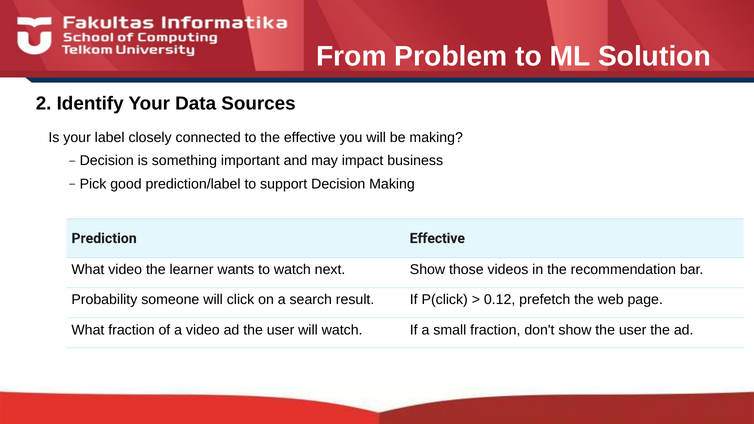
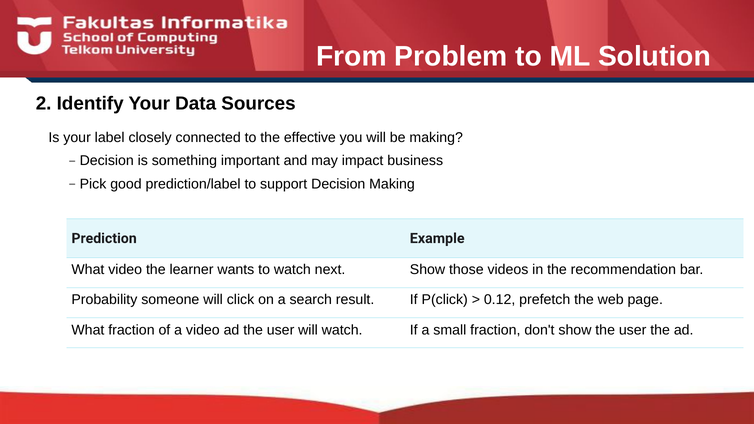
Prediction Effective: Effective -> Example (437, 238)
